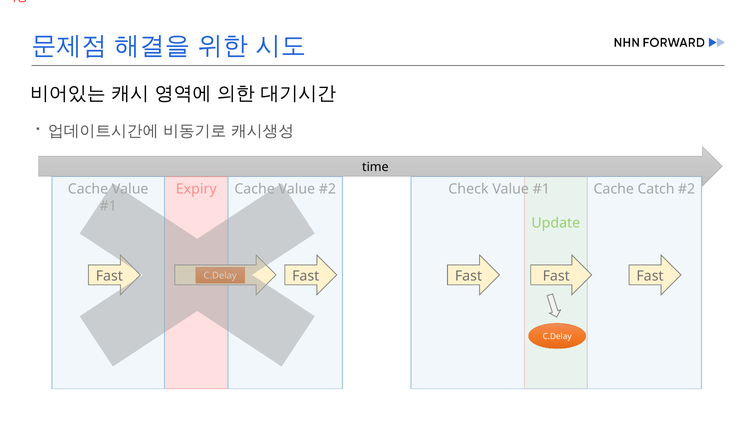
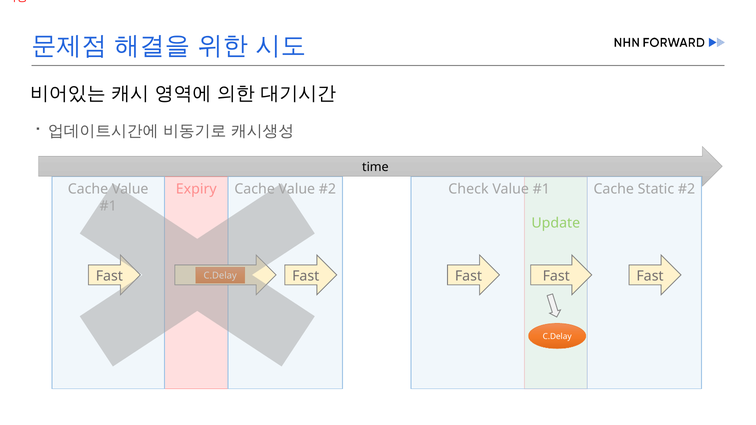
Catch: Catch -> Static (656, 189)
